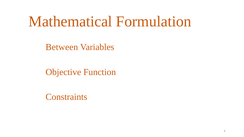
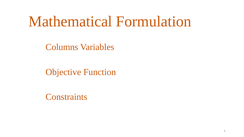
Between: Between -> Columns (62, 47)
